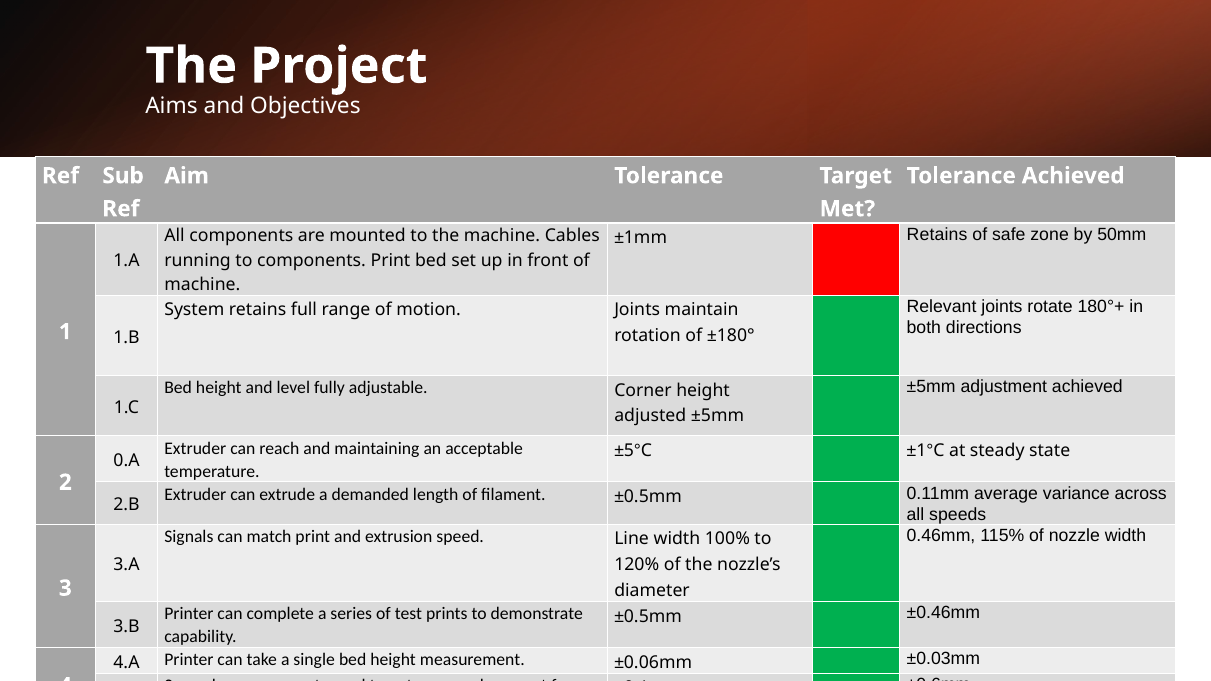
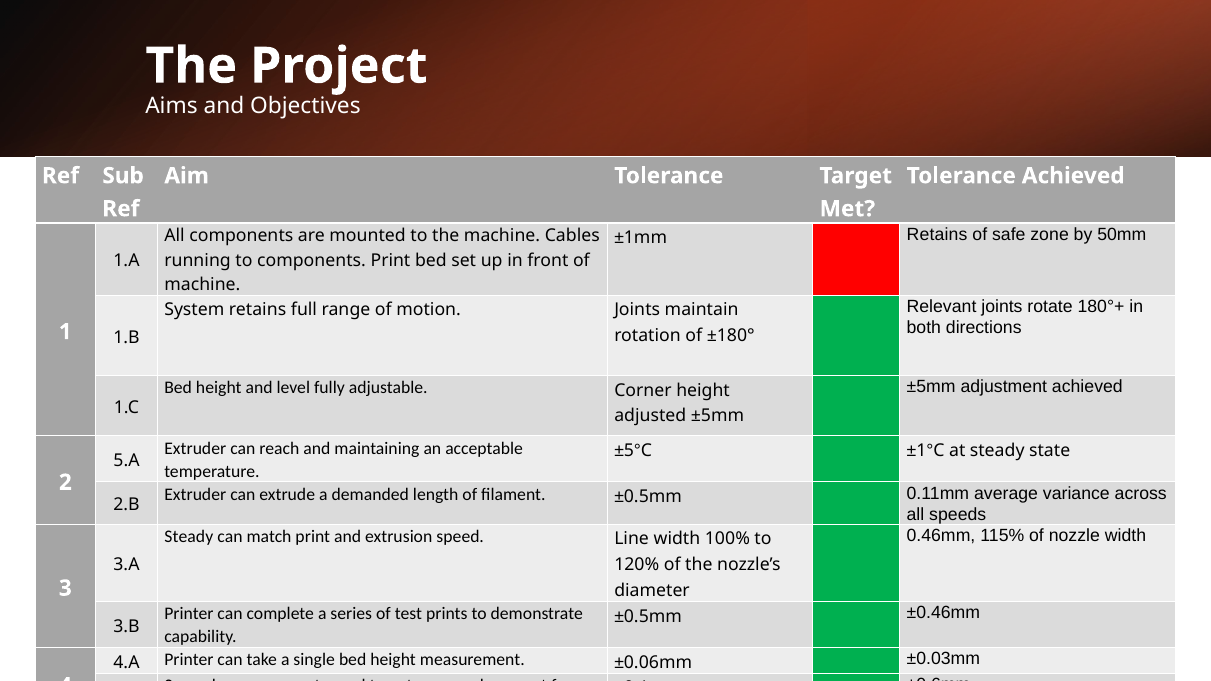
0.A: 0.A -> 5.A (127, 461)
Signals: Signals -> Steady (189, 537)
